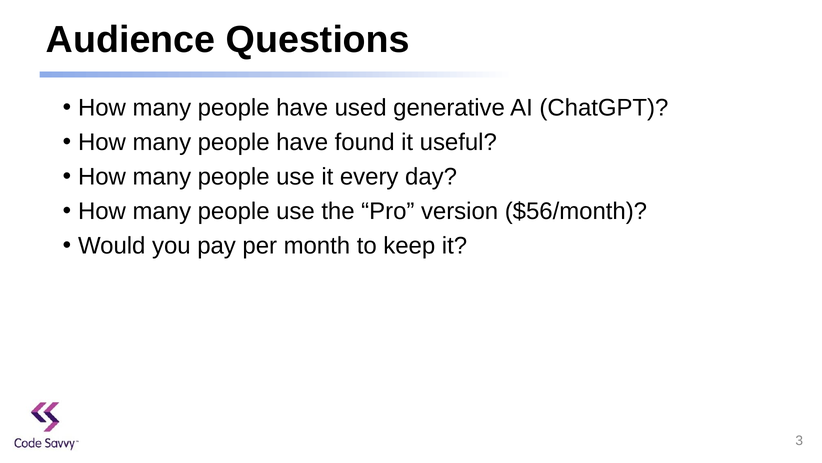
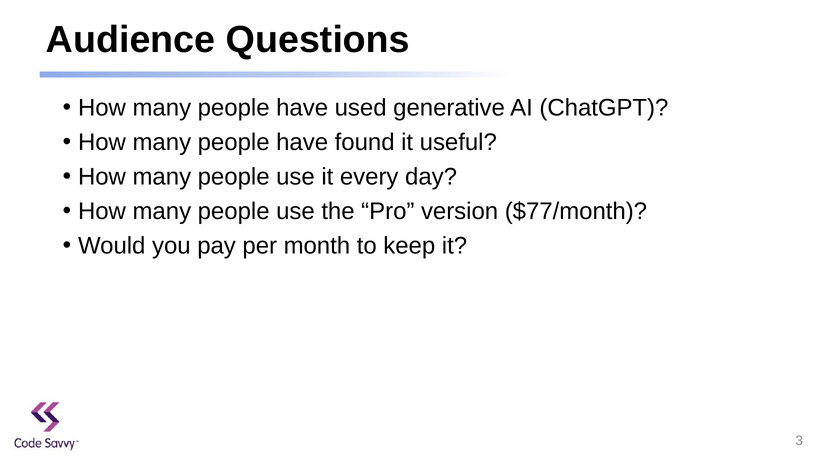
$56/month: $56/month -> $77/month (576, 211)
